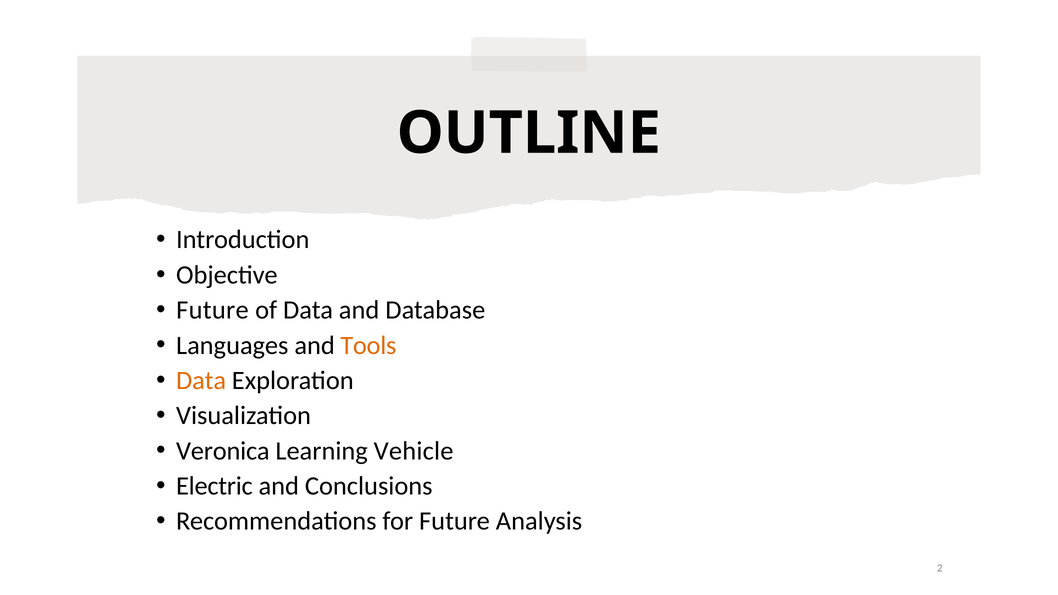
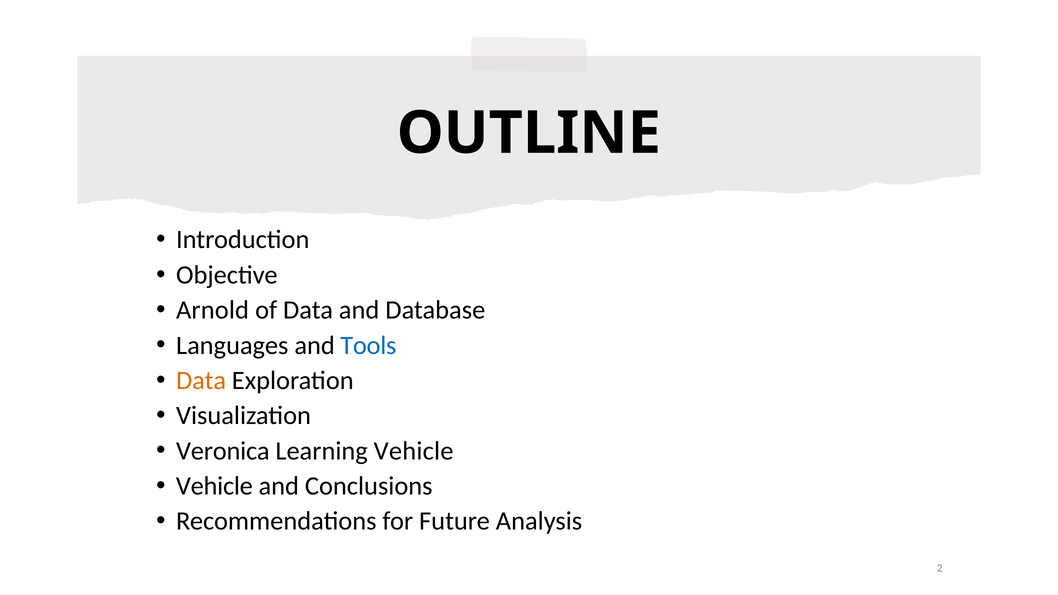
Future: Future -> Arnold (213, 310)
Tools colour: orange -> blue (368, 345)
Electric: Electric -> Vehicle (214, 486)
